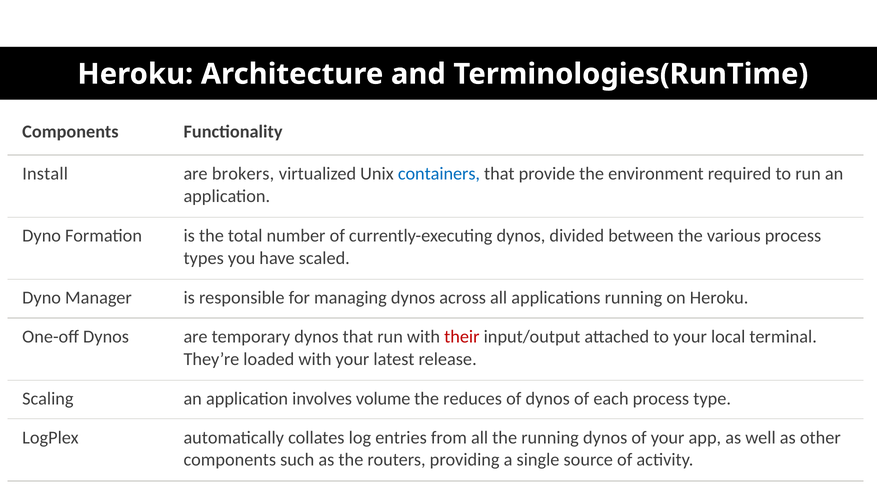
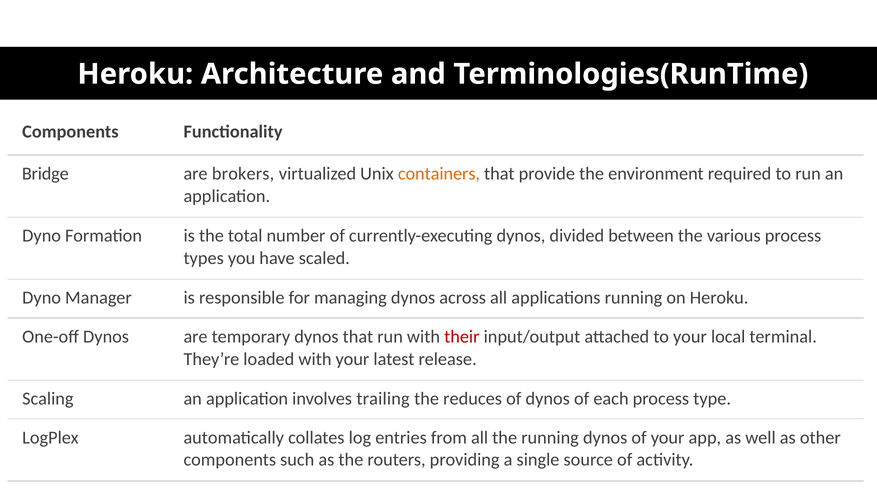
Install: Install -> Bridge (45, 174)
containers colour: blue -> orange (439, 174)
volume: volume -> trailing (383, 399)
